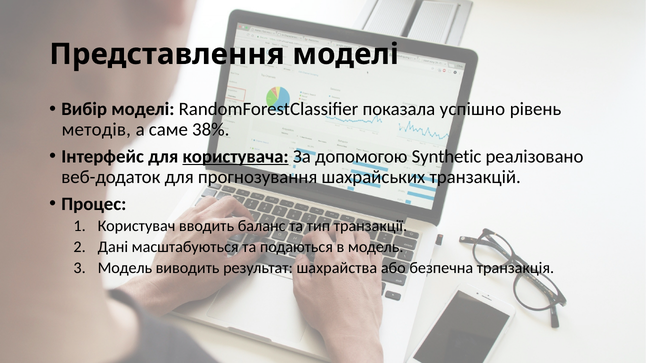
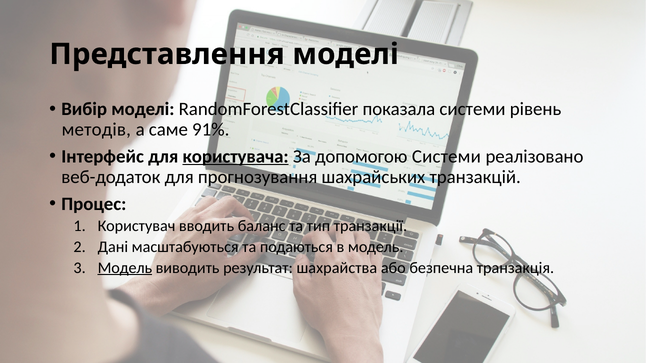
показала успішно: успішно -> системи (472, 109)
38%: 38% -> 91% (211, 130)
допомогою Synthetic: Synthetic -> Системи (446, 157)
Модель underline: none -> present (125, 268)
